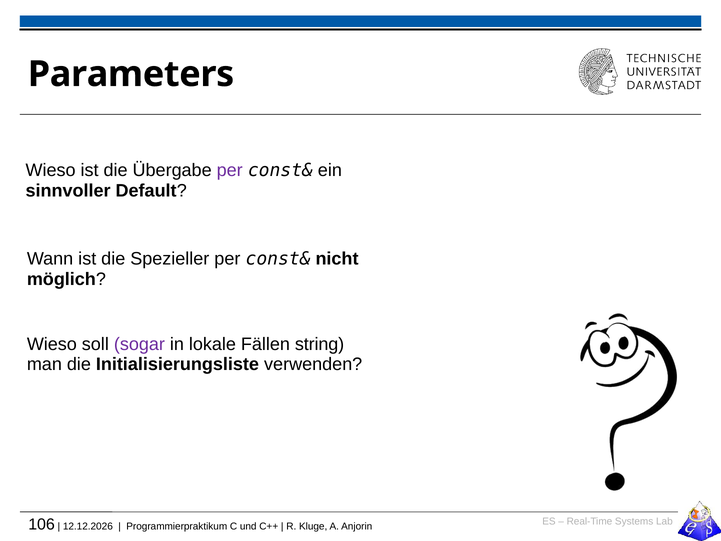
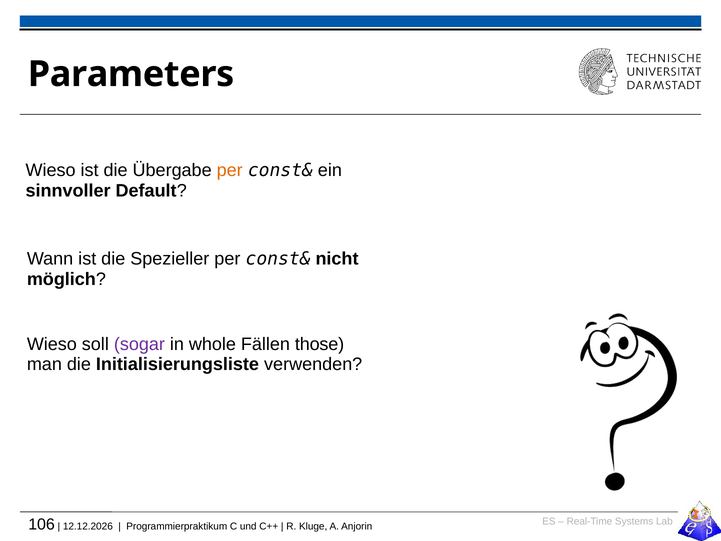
per colour: purple -> orange (230, 170)
lokale: lokale -> whole (212, 344)
string: string -> those (320, 344)
